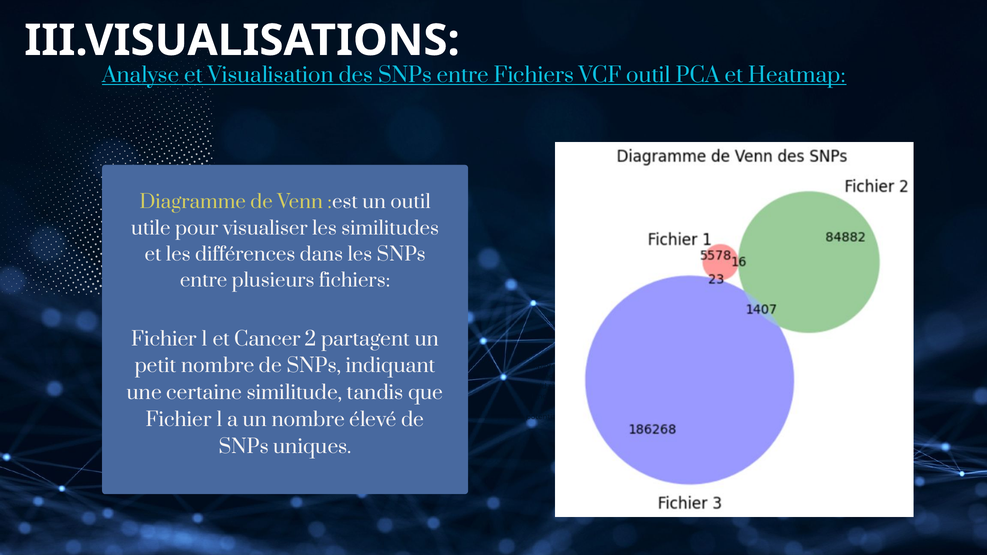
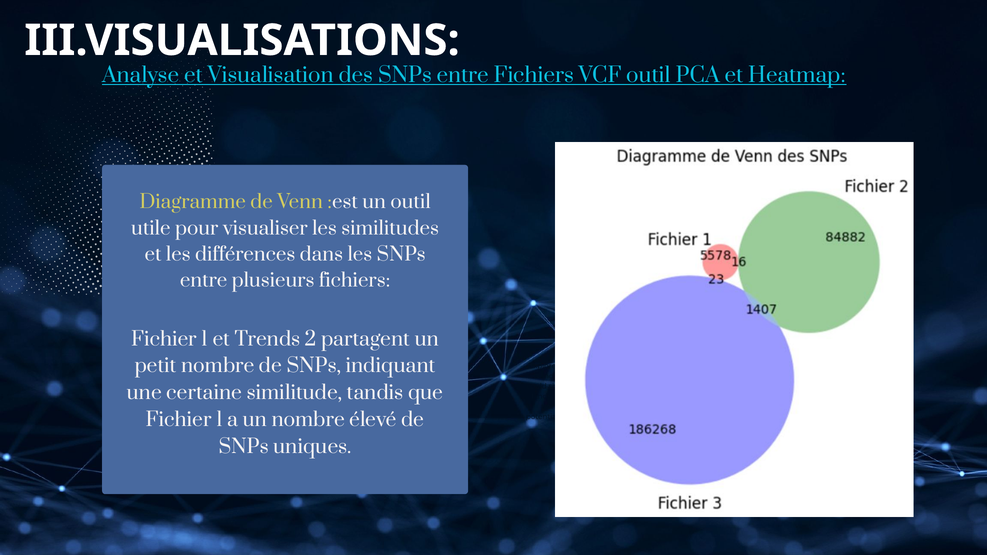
et Cancer: Cancer -> Trends (267, 339)
